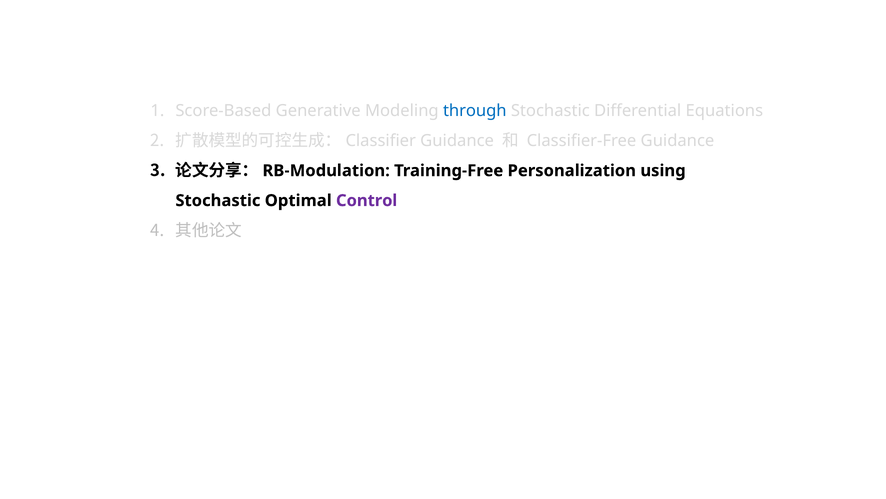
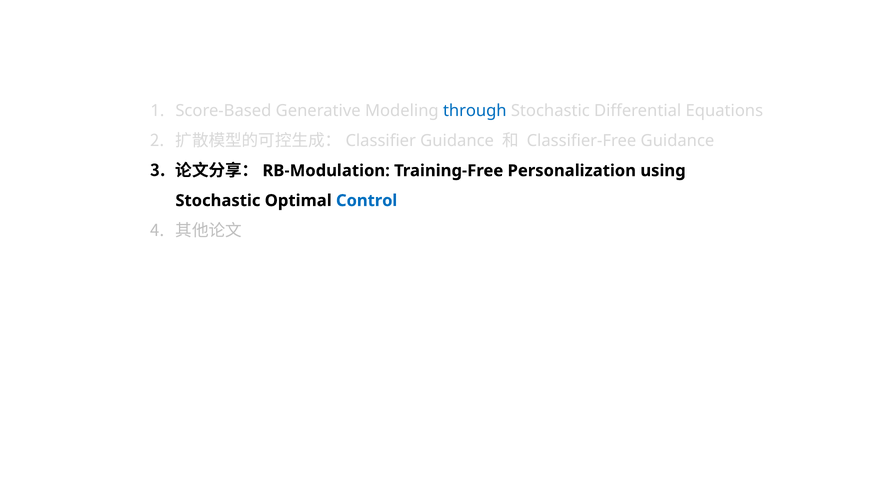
Control colour: purple -> blue (367, 200)
